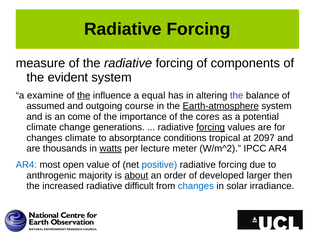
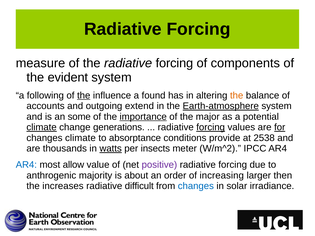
examine: examine -> following (45, 96)
equal: equal -> found (154, 96)
the colour: purple -> orange (237, 96)
assumed: assumed -> accounts (46, 106)
course: course -> extend (139, 106)
come: come -> some (79, 117)
importance underline: none -> present (143, 117)
cores: cores -> major (208, 117)
climate underline: none -> present (42, 127)
for underline: none -> present (280, 127)
tropical: tropical -> provide (225, 138)
2097: 2097 -> 2538 (264, 138)
lecture: lecture -> insects (155, 149)
open: open -> allow (73, 165)
positive colour: blue -> purple (159, 165)
about underline: present -> none (136, 176)
developed: developed -> increasing (222, 176)
increased: increased -> increases (63, 186)
